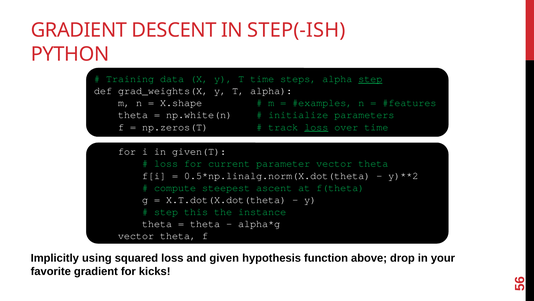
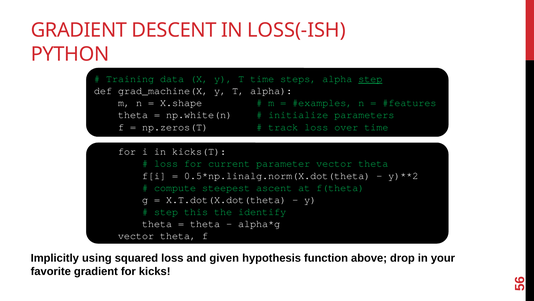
STEP(-ISH: STEP(-ISH -> LOSS(-ISH (296, 30)
grad_weights(X: grad_weights(X -> grad_machine(X (163, 91)
loss underline: present -> none (316, 127)
given(T: given(T -> kicks(T (199, 151)
instance: instance -> identify (262, 211)
